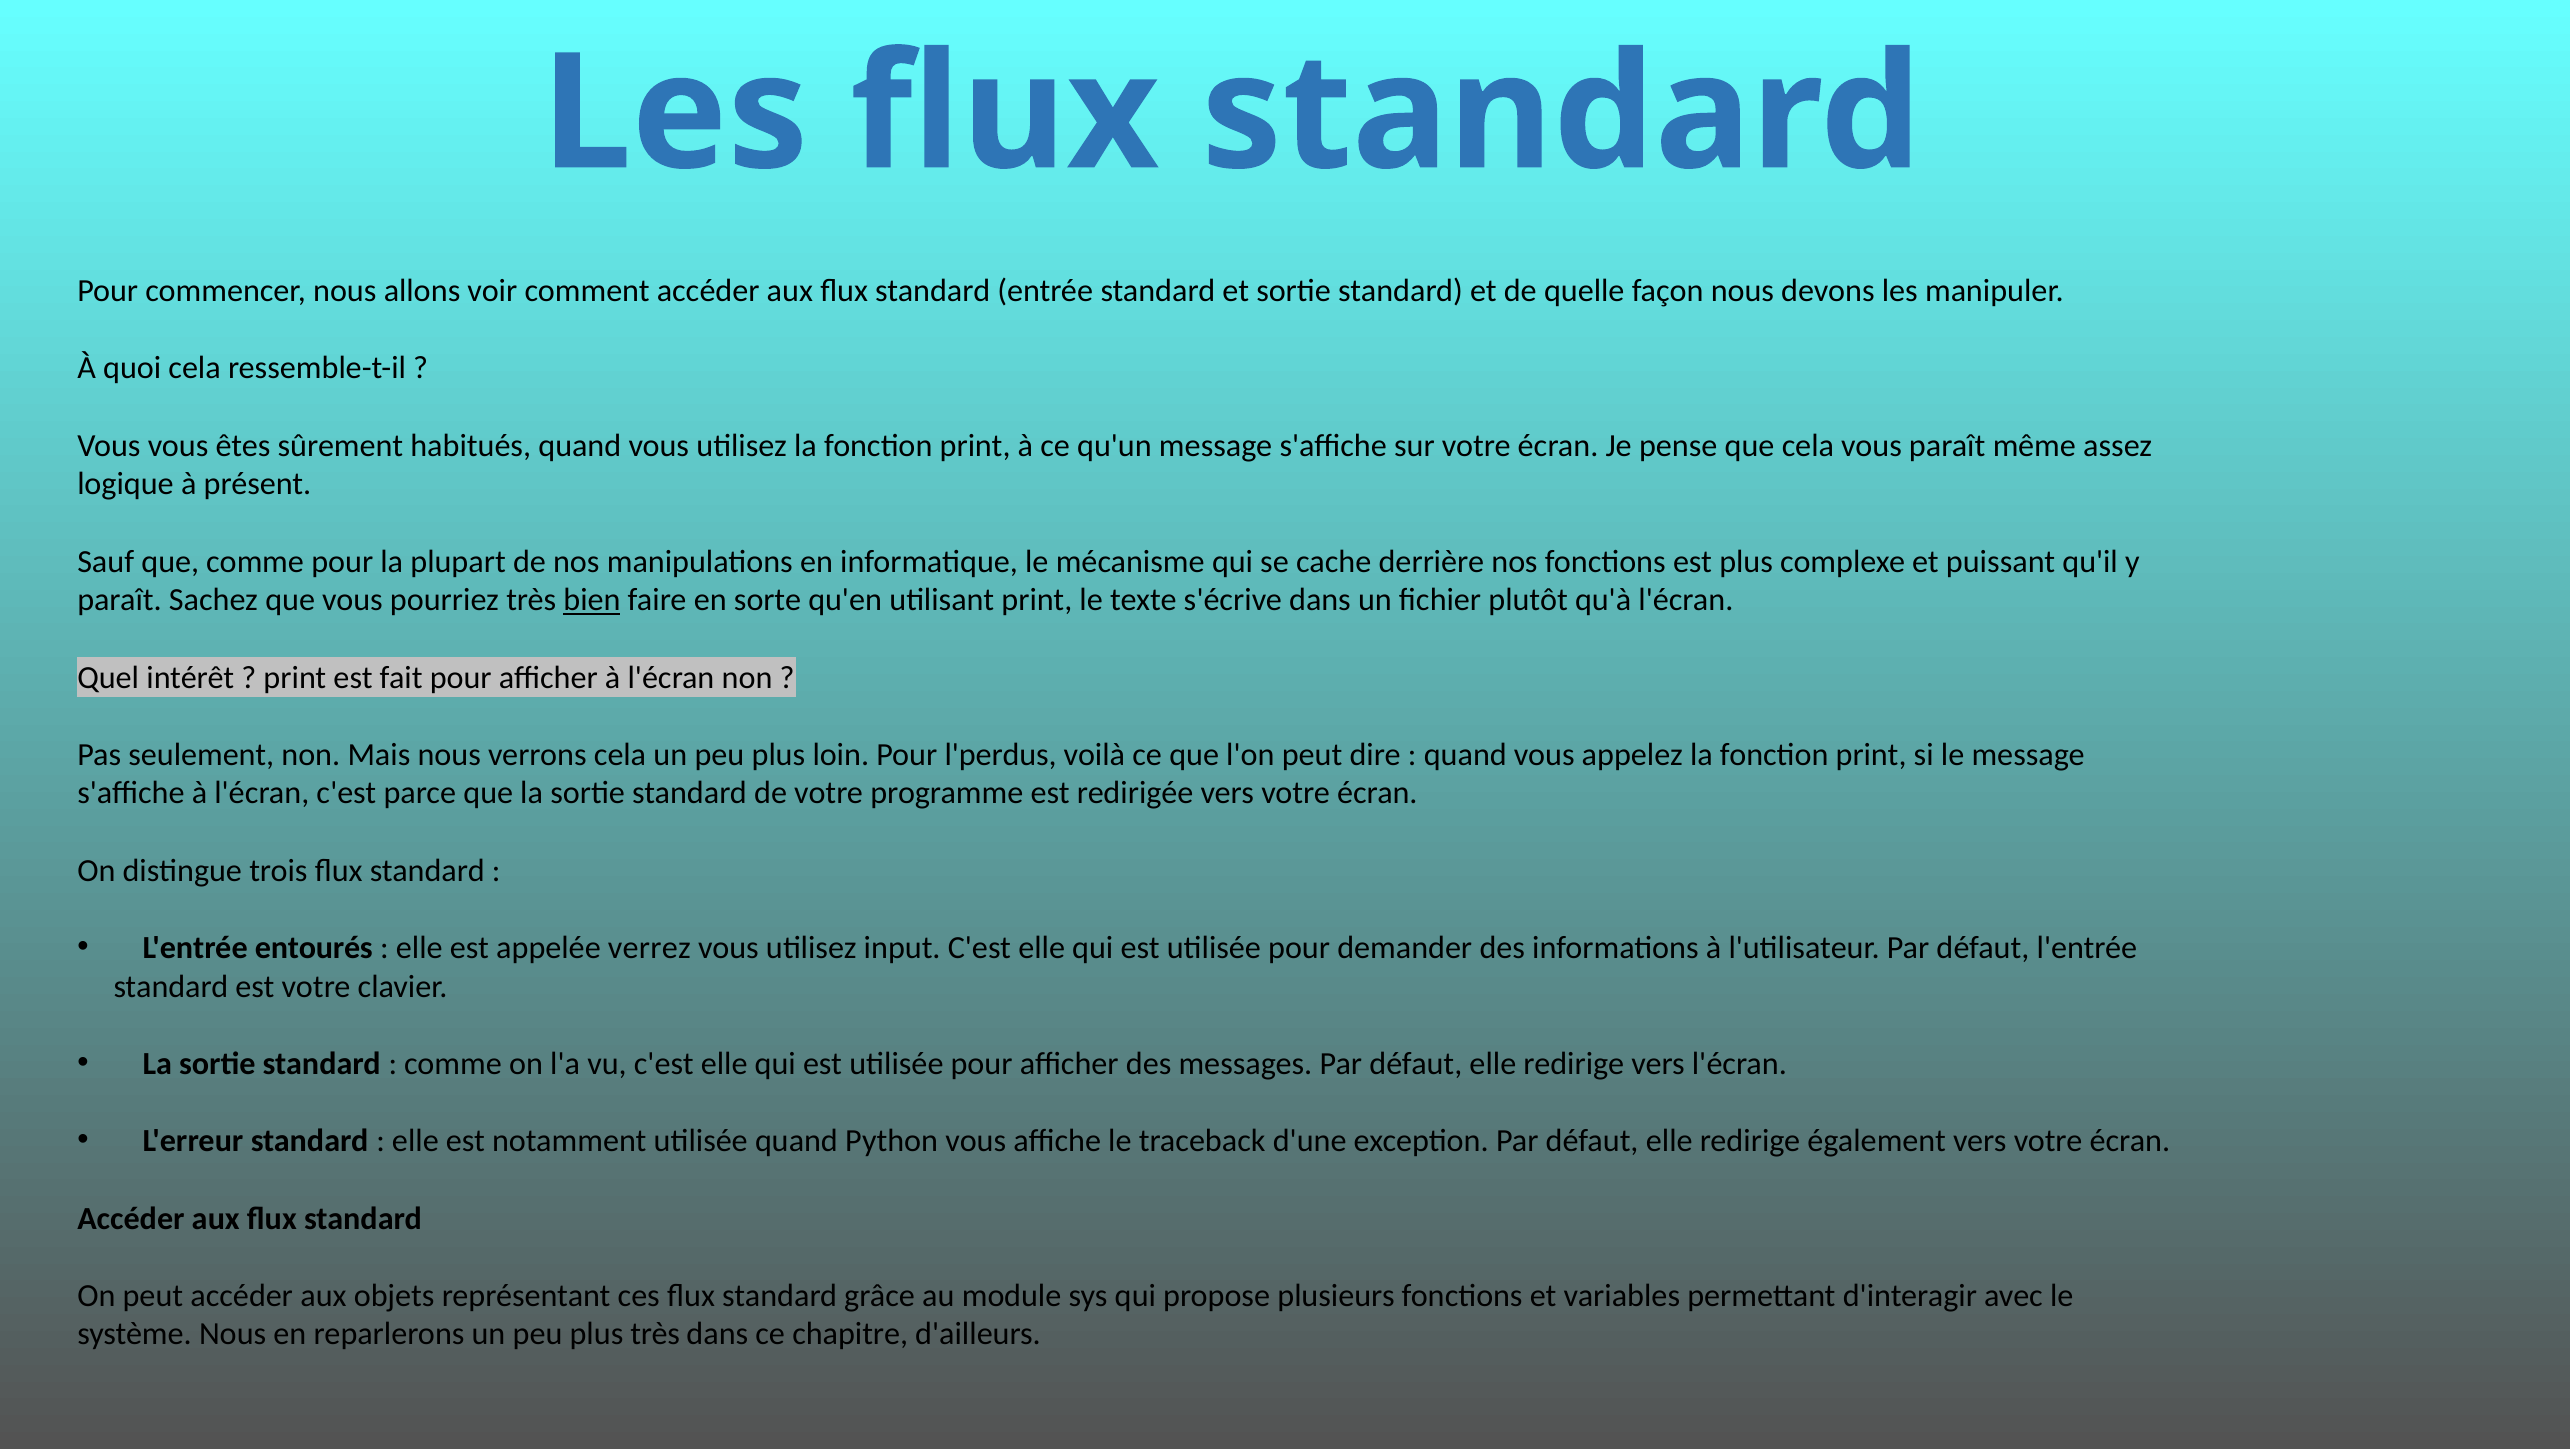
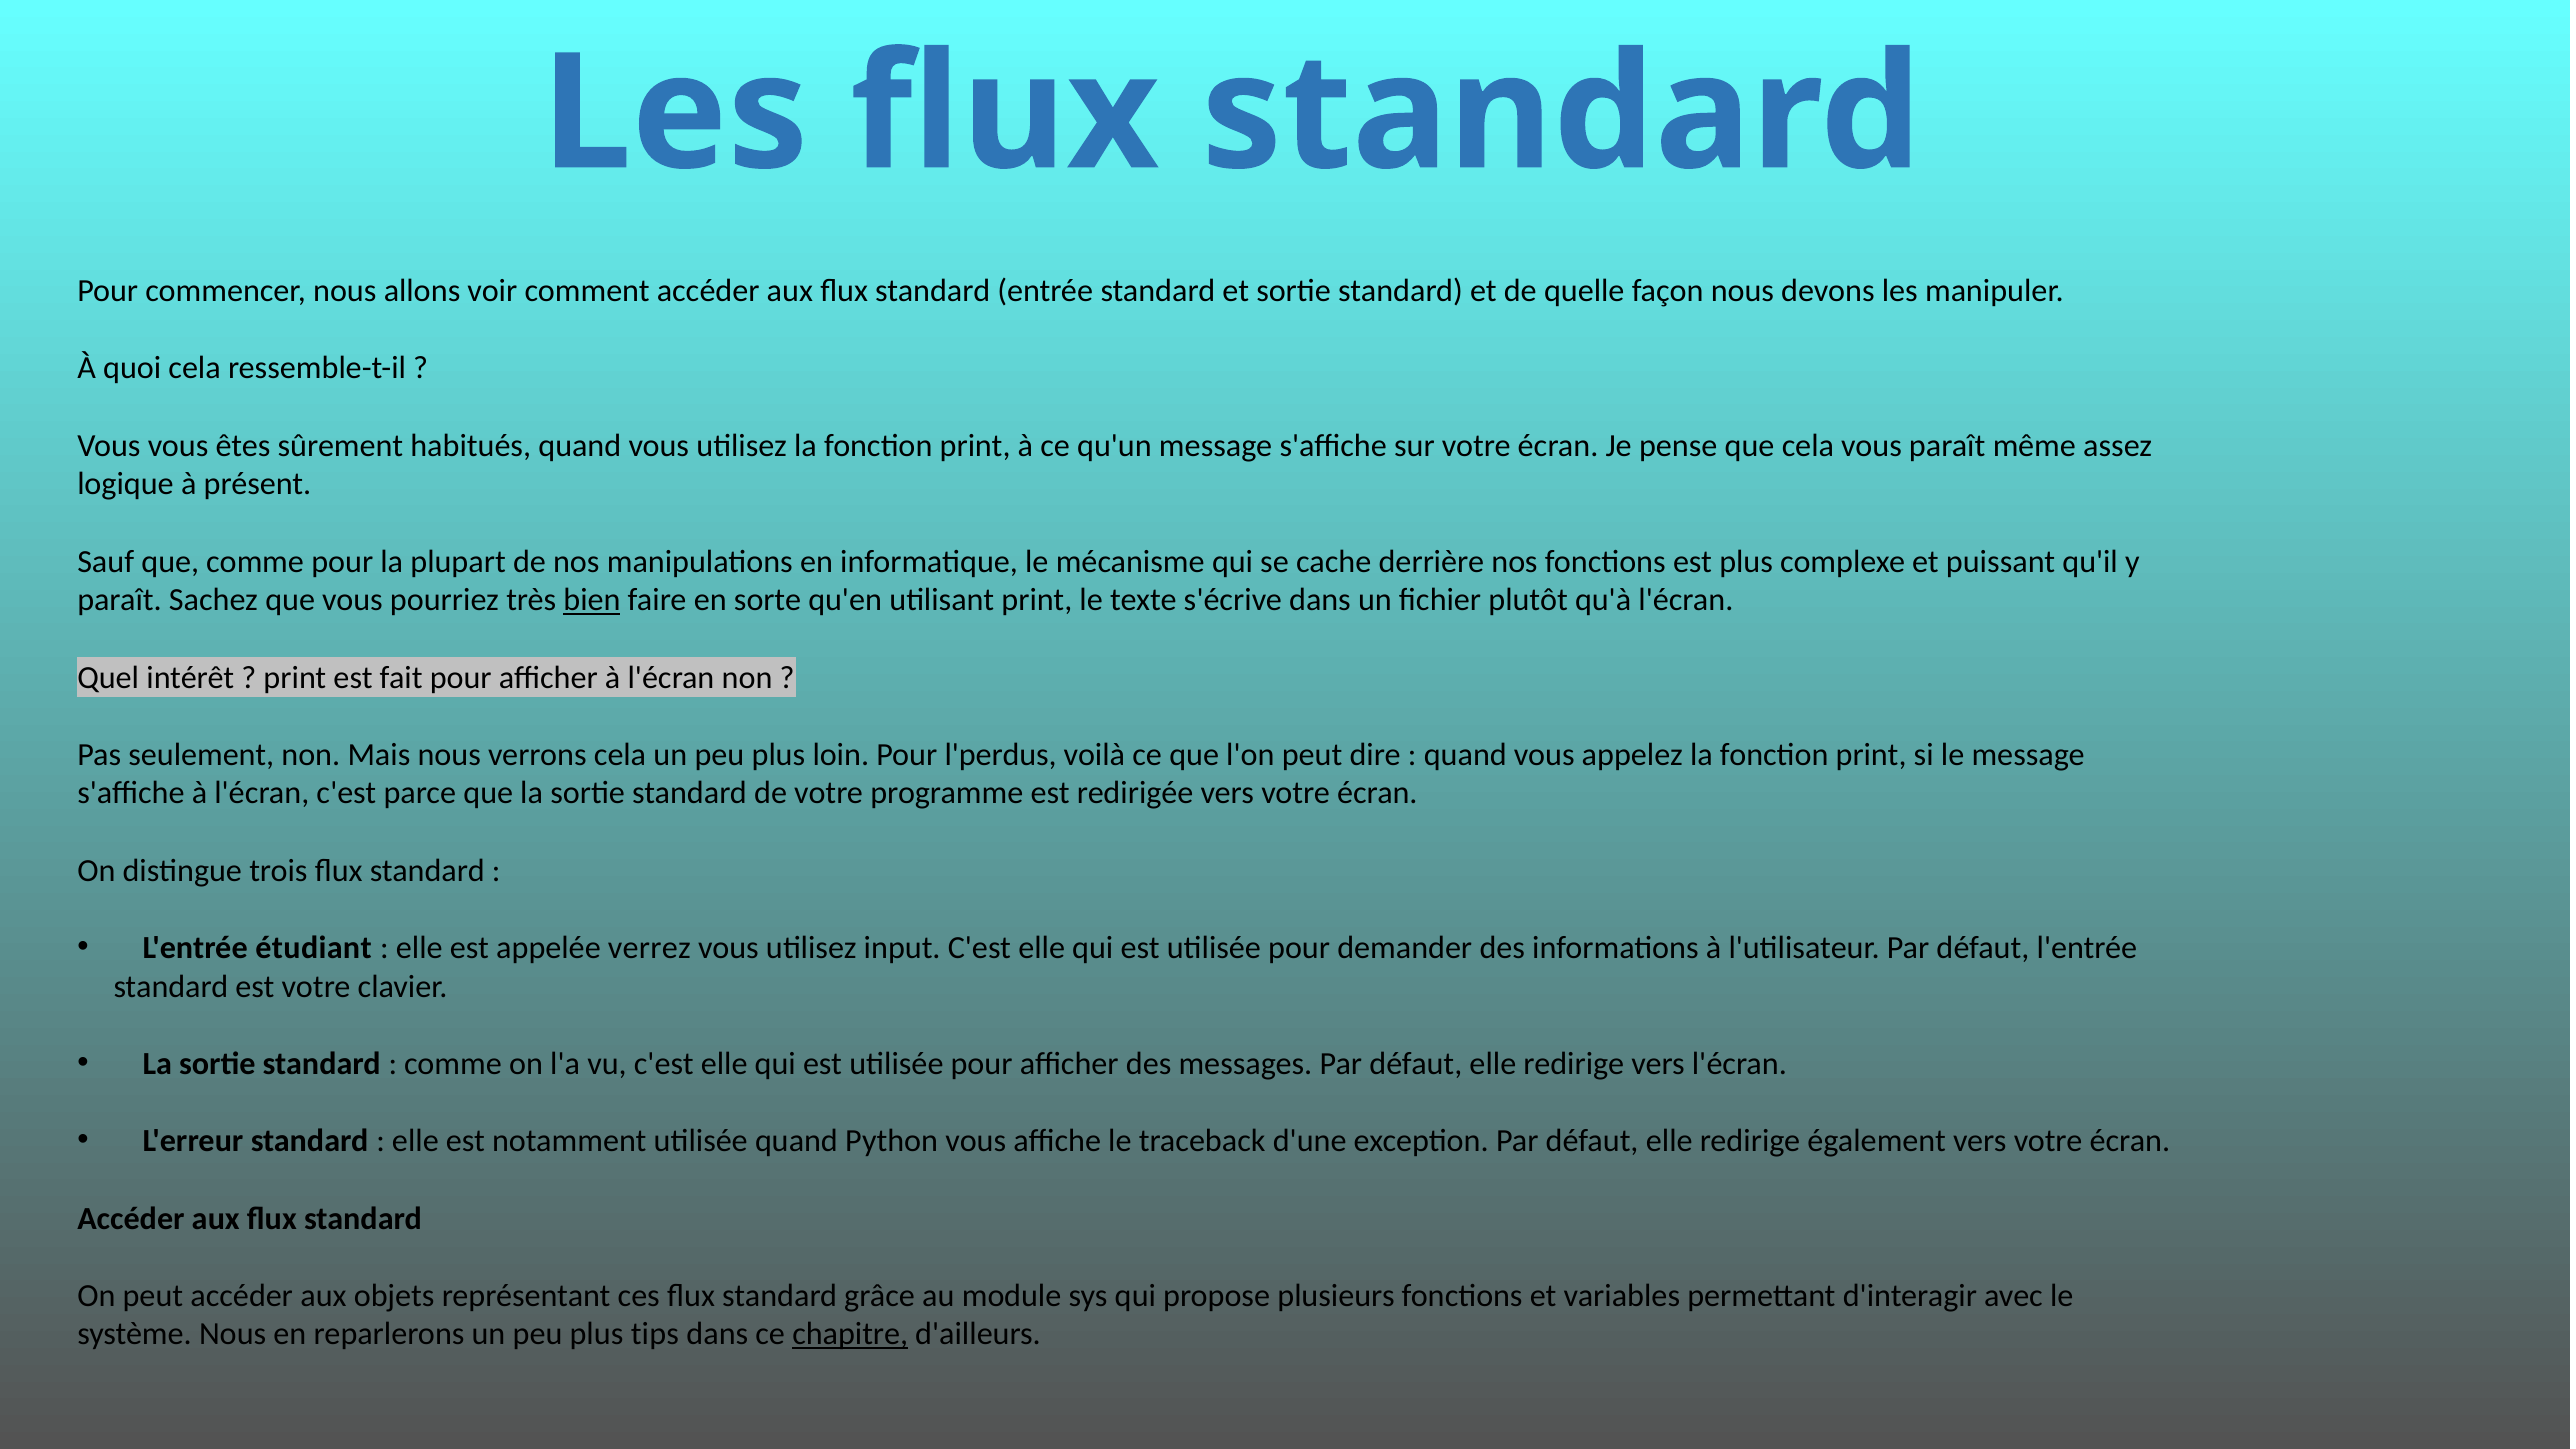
entourés: entourés -> étudiant (314, 948)
plus très: très -> tips (655, 1334)
chapitre underline: none -> present (850, 1334)
